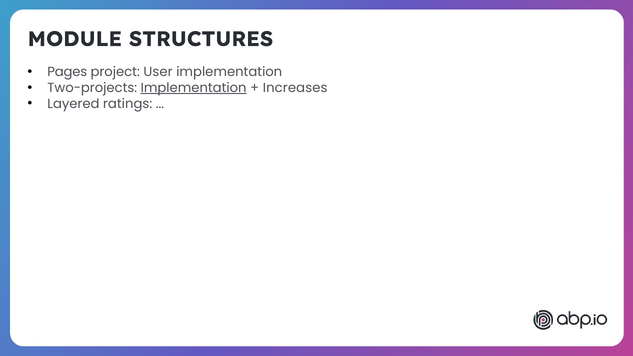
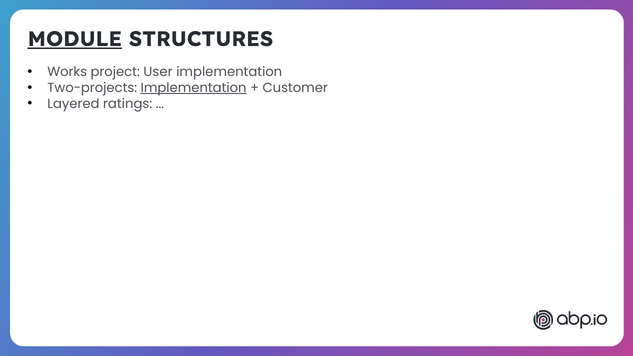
MODULE underline: none -> present (75, 39)
Pages: Pages -> Works (67, 72)
Increases: Increases -> Customer (295, 88)
